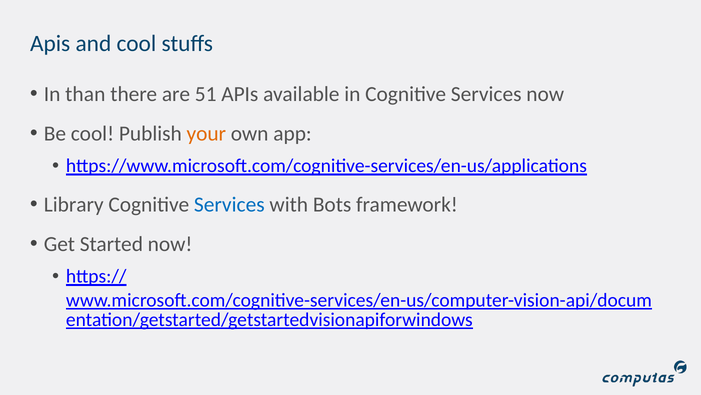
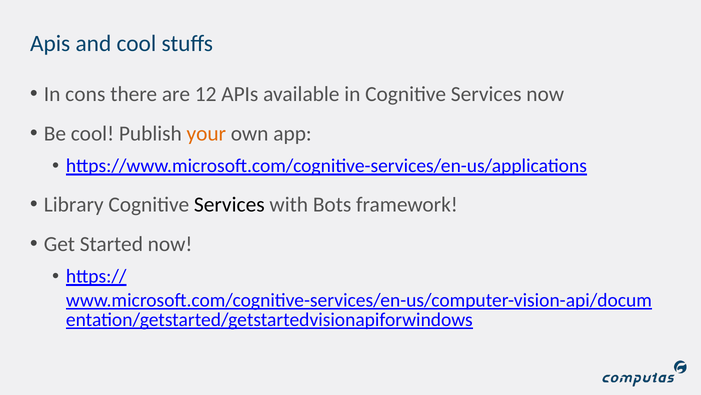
than: than -> cons (85, 94)
51: 51 -> 12 (206, 94)
Services colour: blue -> black (229, 204)
